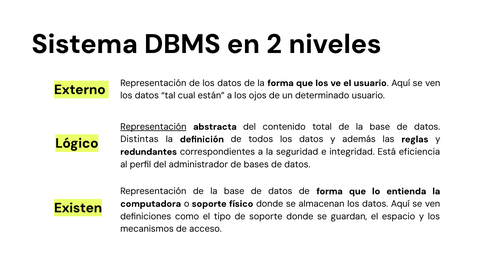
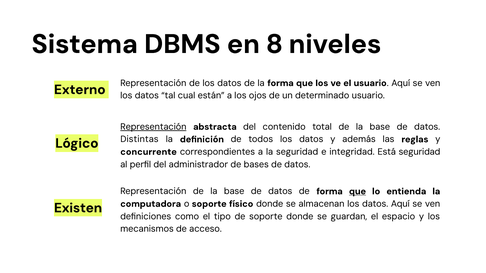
2: 2 -> 8 (274, 44)
redundantes: redundantes -> concurrente (149, 152)
Está eficiencia: eficiencia -> seguridad (420, 152)
que underline: none -> present (357, 192)
